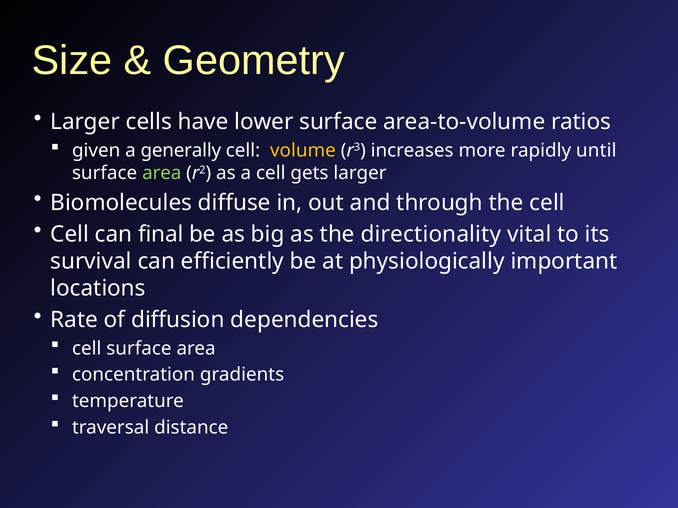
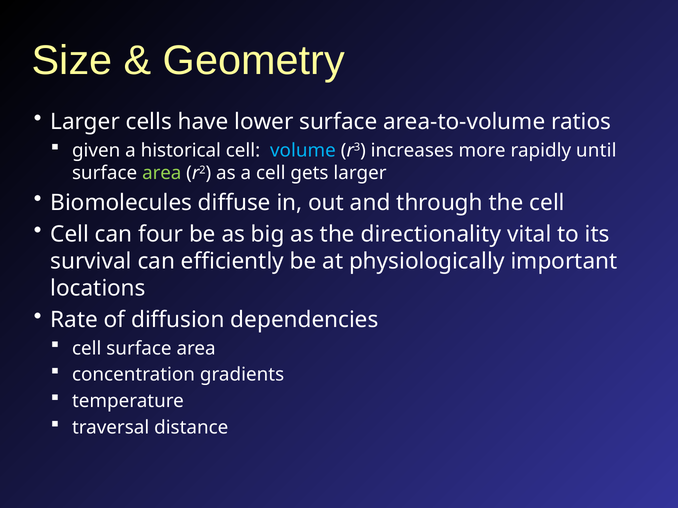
generally: generally -> historical (181, 151)
volume colour: yellow -> light blue (303, 151)
final: final -> four (161, 234)
